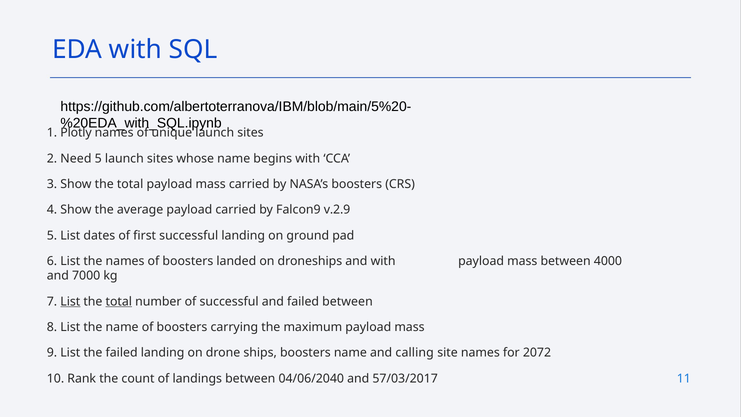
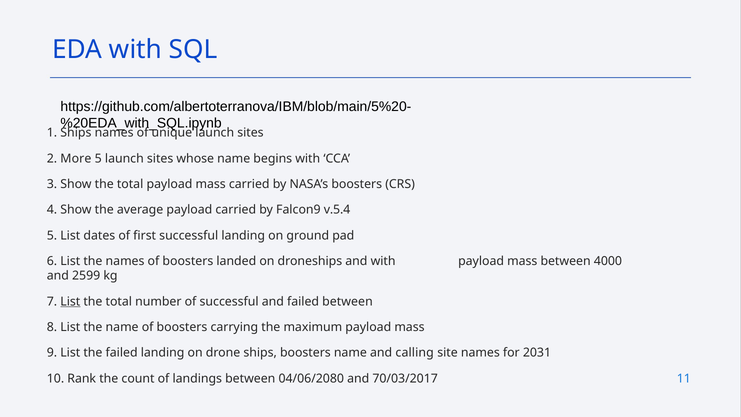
1 Plotly: Plotly -> Ships (76, 133)
Need: Need -> More (76, 158)
v.2.9: v.2.9 -> v.5.4 (337, 210)
7000: 7000 -> 2599 (86, 276)
total underline: present -> none (119, 301)
2072: 2072 -> 2031 (537, 353)
04/06/2040: 04/06/2040 -> 04/06/2080 (311, 378)
57/03/2017: 57/03/2017 -> 70/03/2017 (405, 378)
